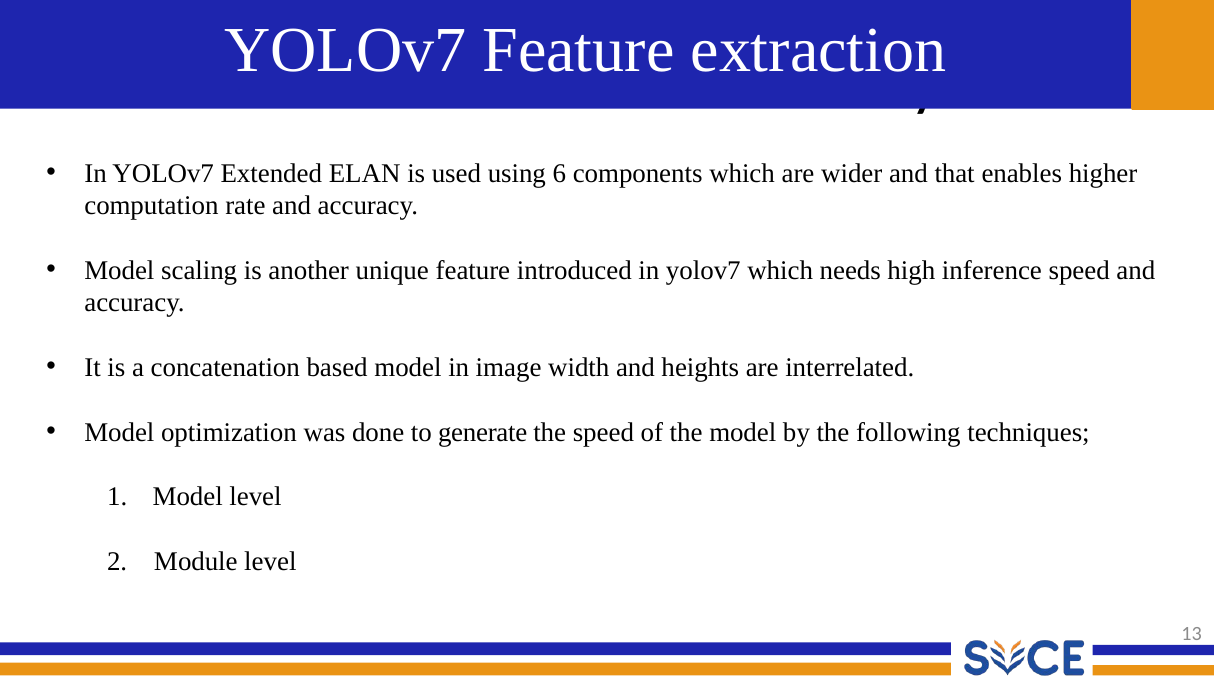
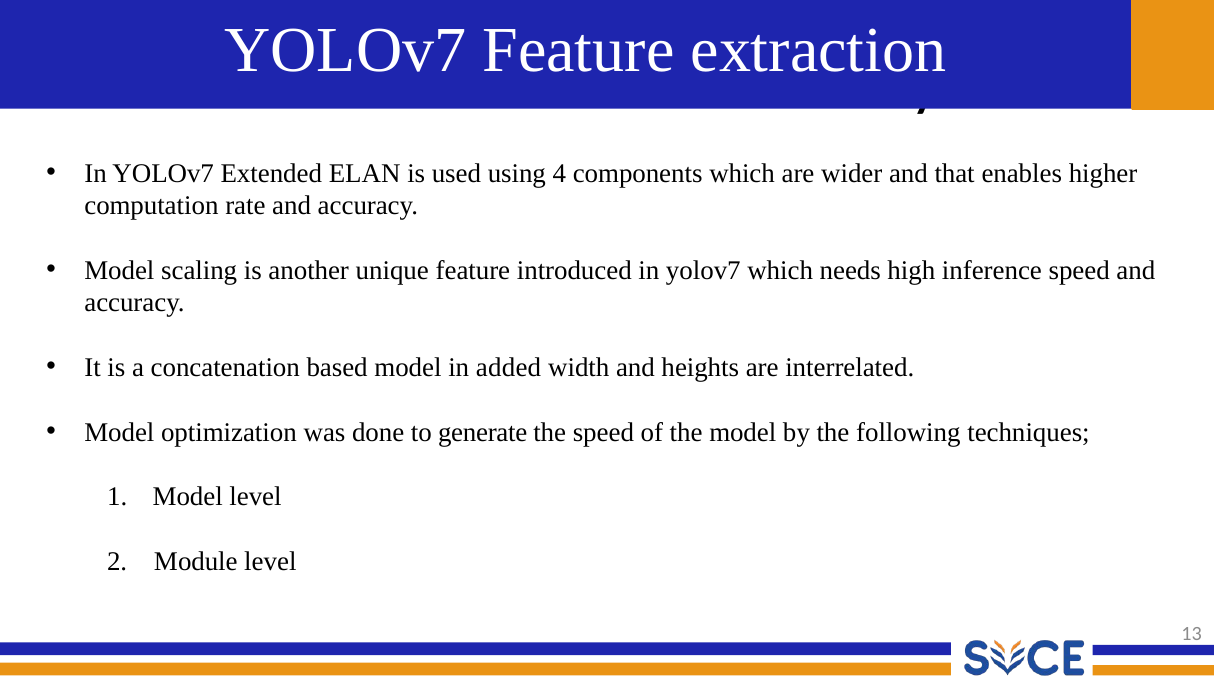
6: 6 -> 4 (559, 173)
image: image -> added (508, 367)
